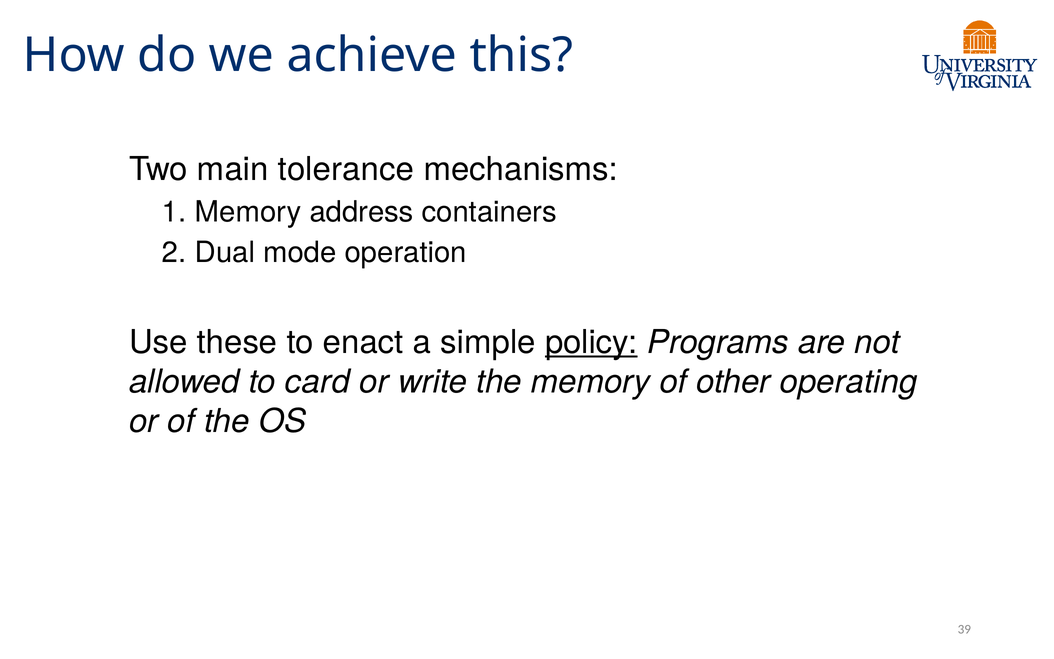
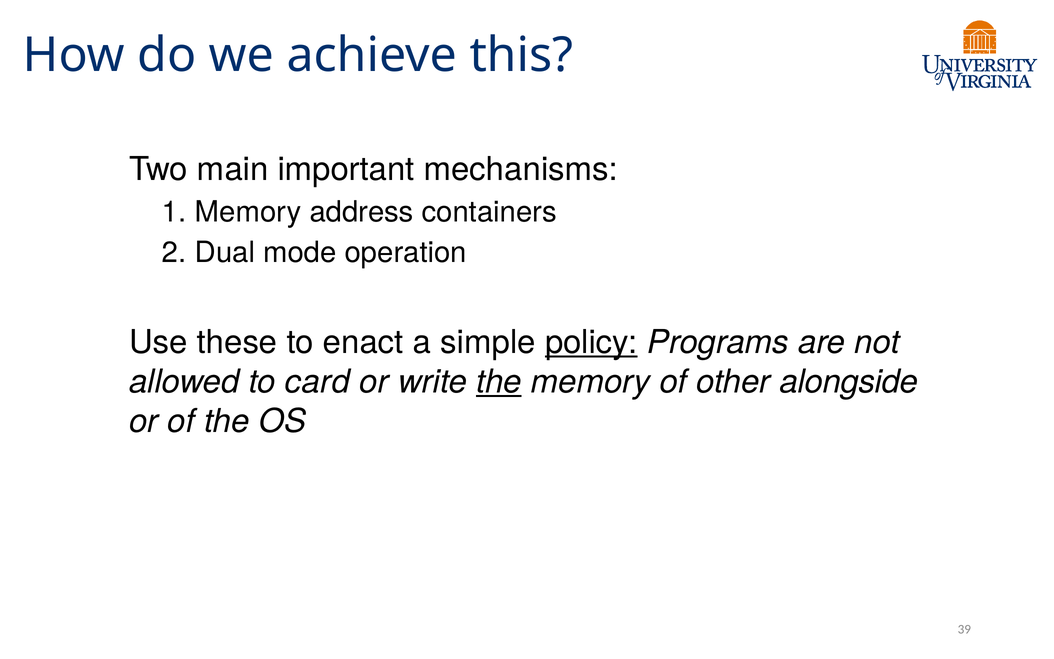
tolerance: tolerance -> important (346, 169)
the underline: none -> present (499, 382)
operating: operating -> alongside (849, 382)
